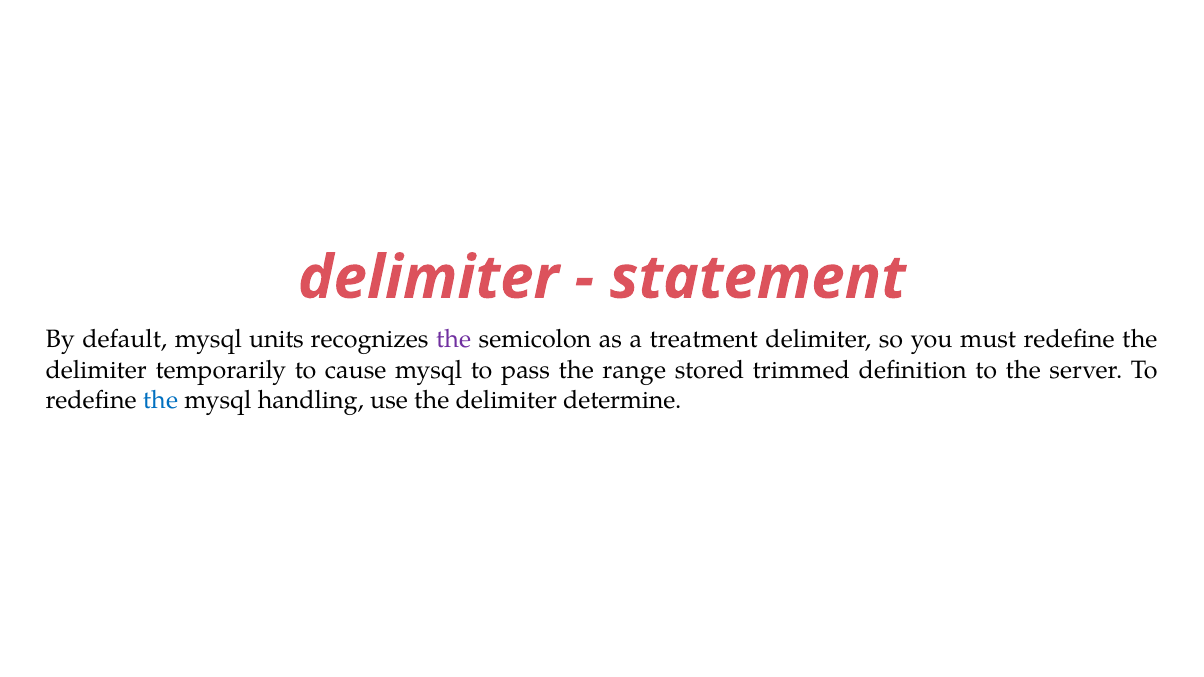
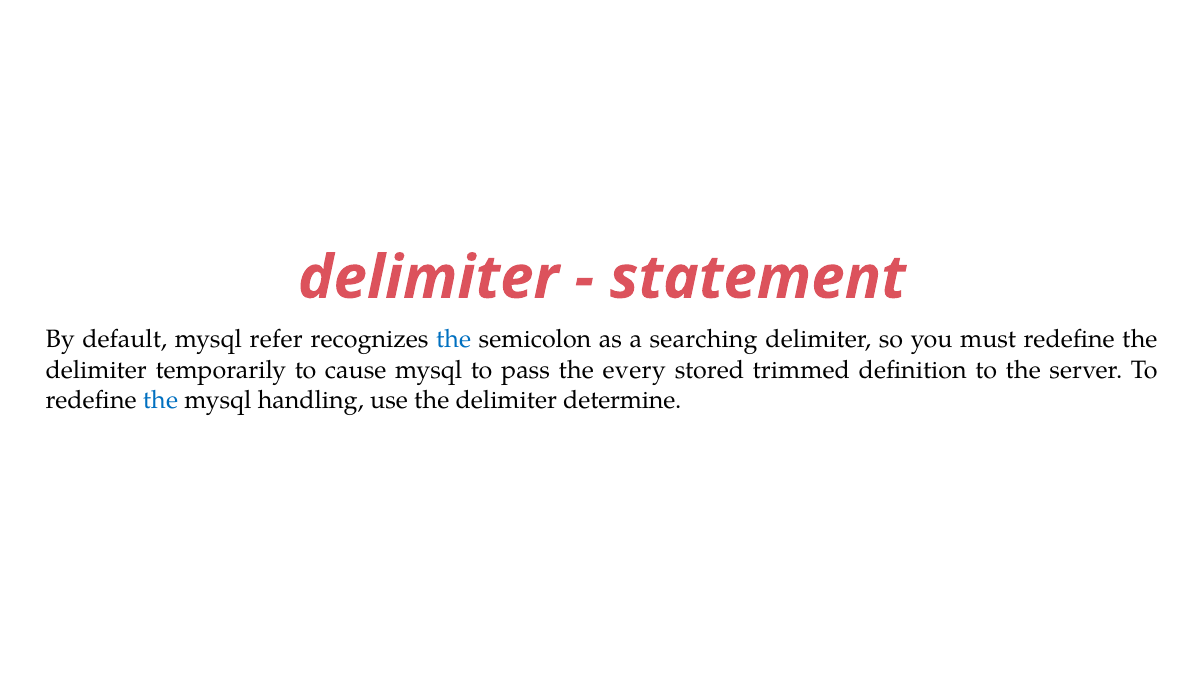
units: units -> refer (276, 340)
the colour: purple -> blue (454, 340)
treatment: treatment -> searching (704, 340)
range: range -> every (634, 370)
